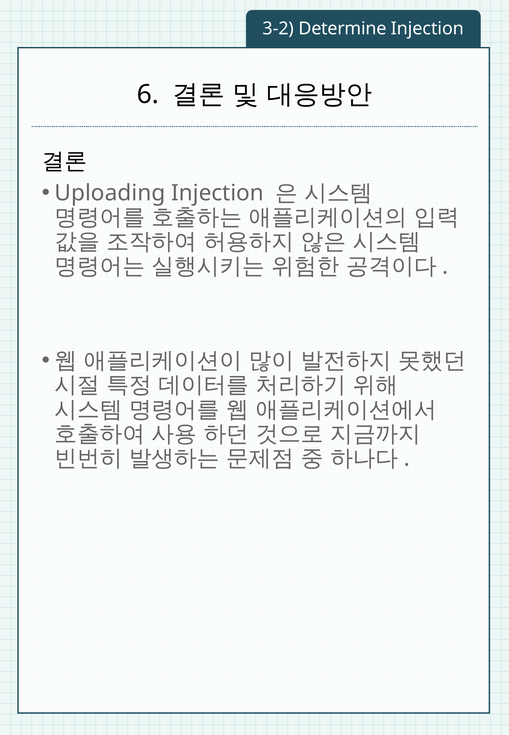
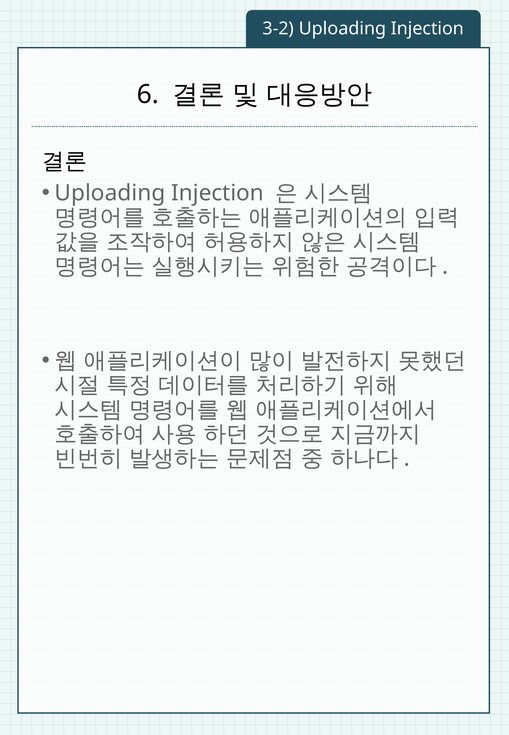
3-2 Determine: Determine -> Uploading (342, 29)
